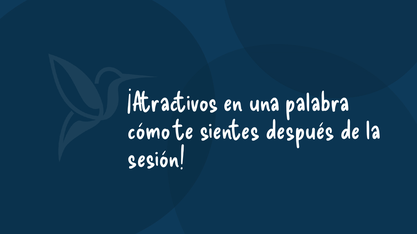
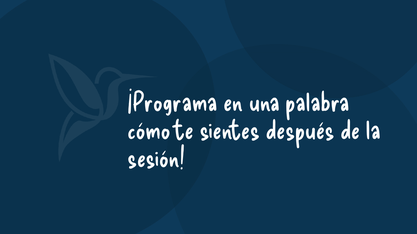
¡Atractivos: ¡Atractivos -> ¡Programa (172, 103)
